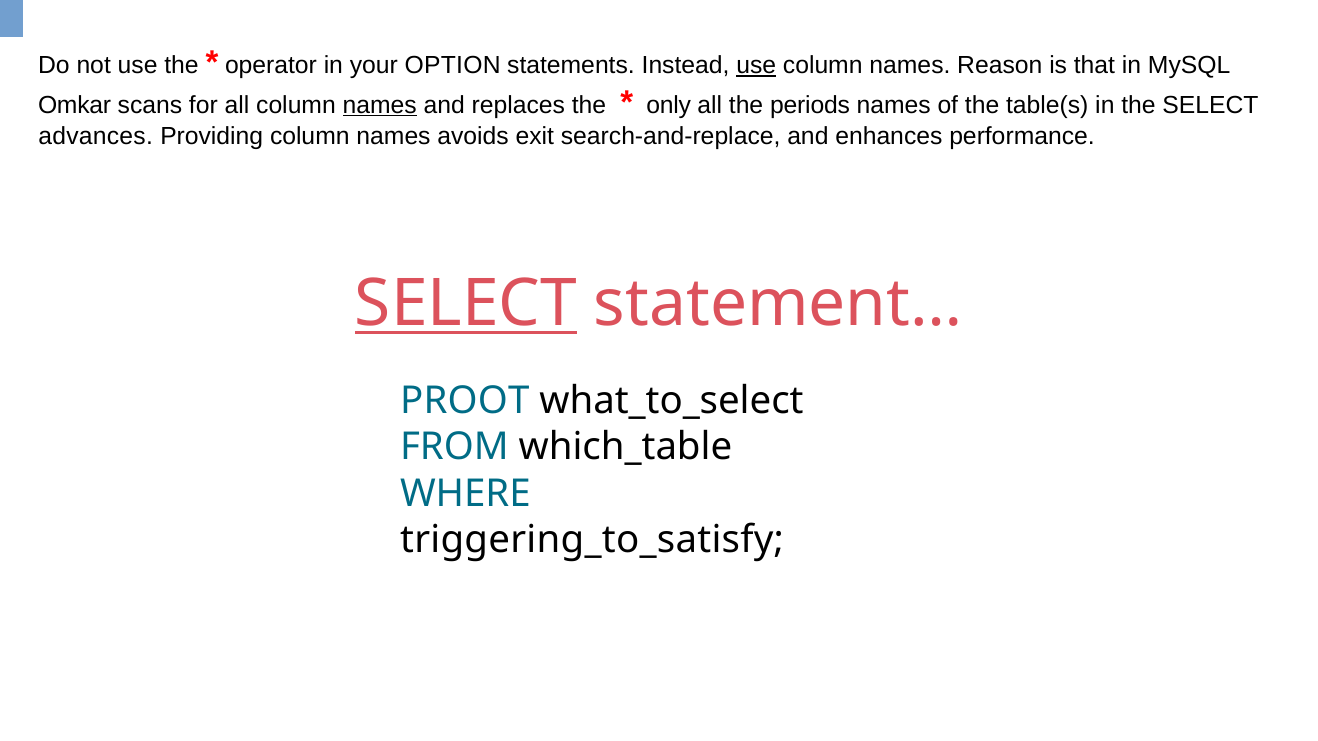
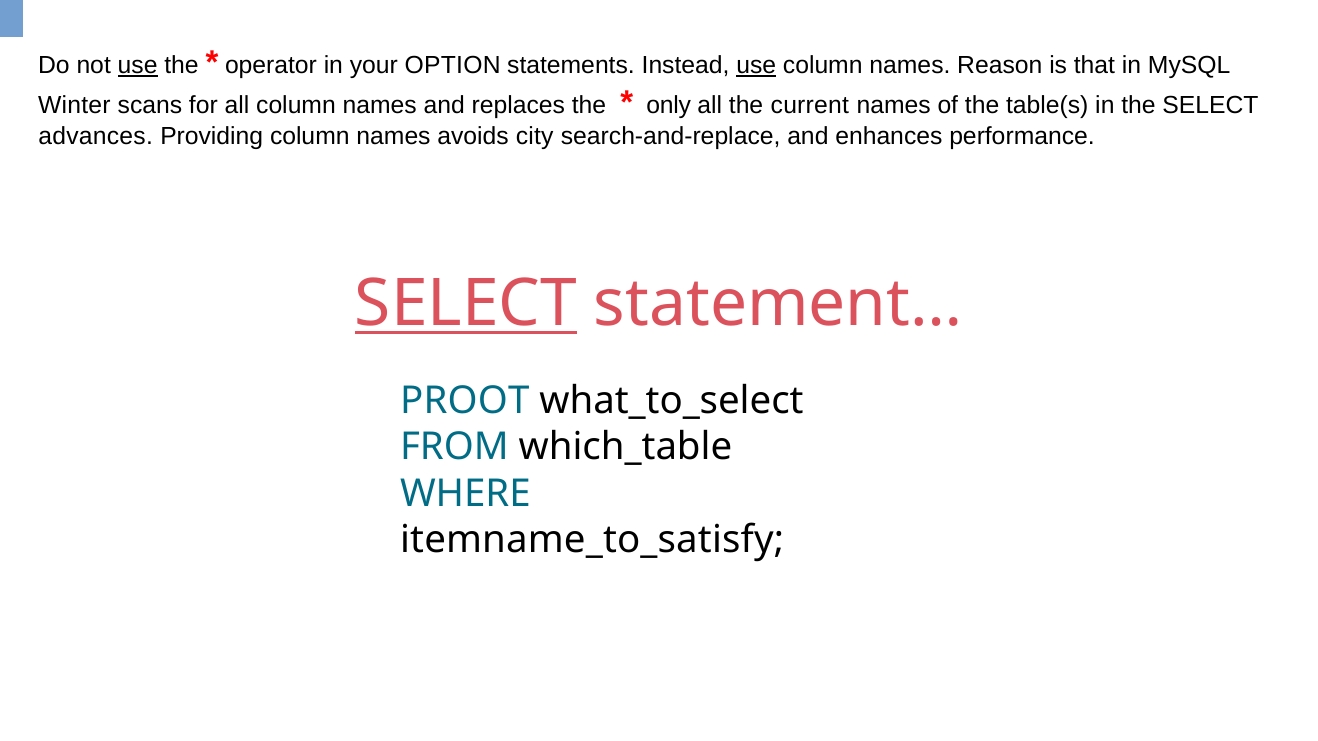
use underline: none -> present (138, 66)
Omkar: Omkar -> Winter (74, 105)
names underline: present -> none (380, 105)
periods: periods -> current (810, 105)
exit: exit -> city (535, 136)
triggering_to_satisfy: triggering_to_satisfy -> itemname_to_satisfy (592, 540)
